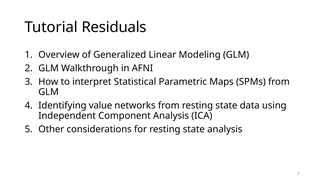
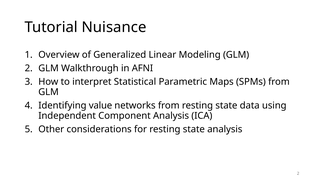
Residuals: Residuals -> Nuisance (114, 27)
